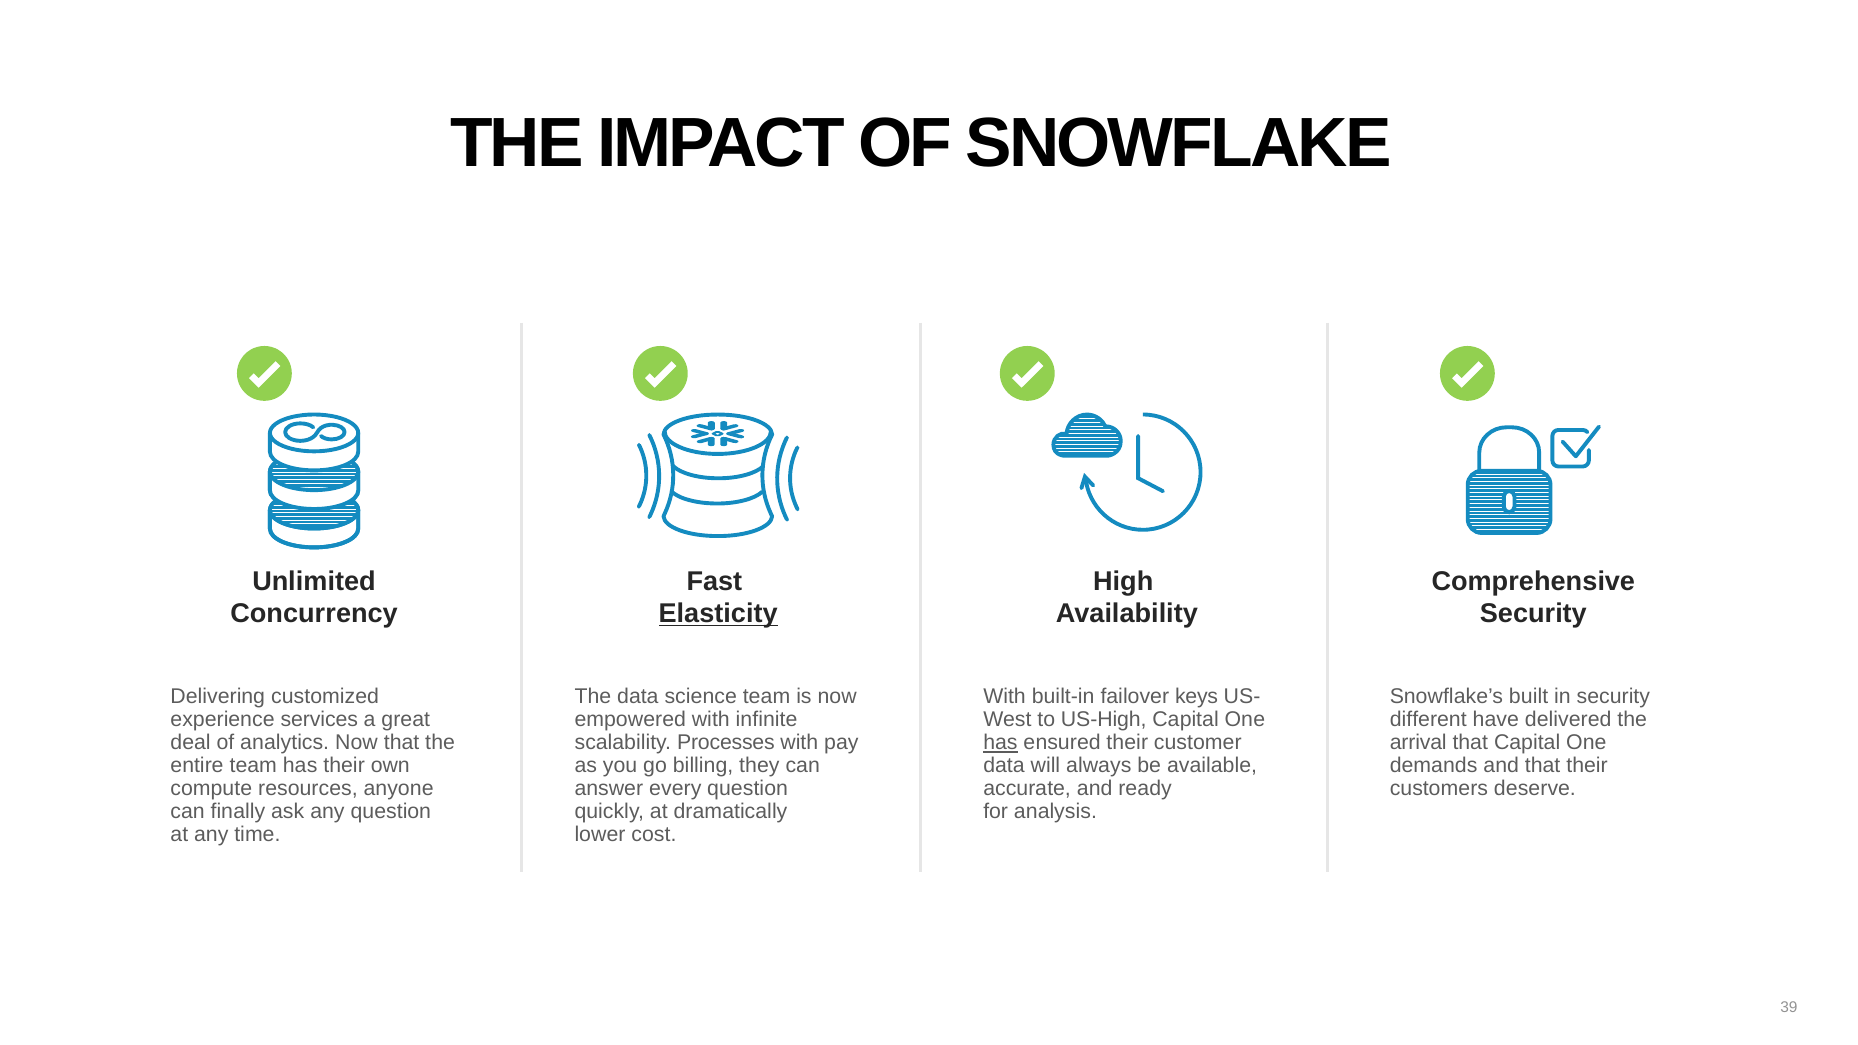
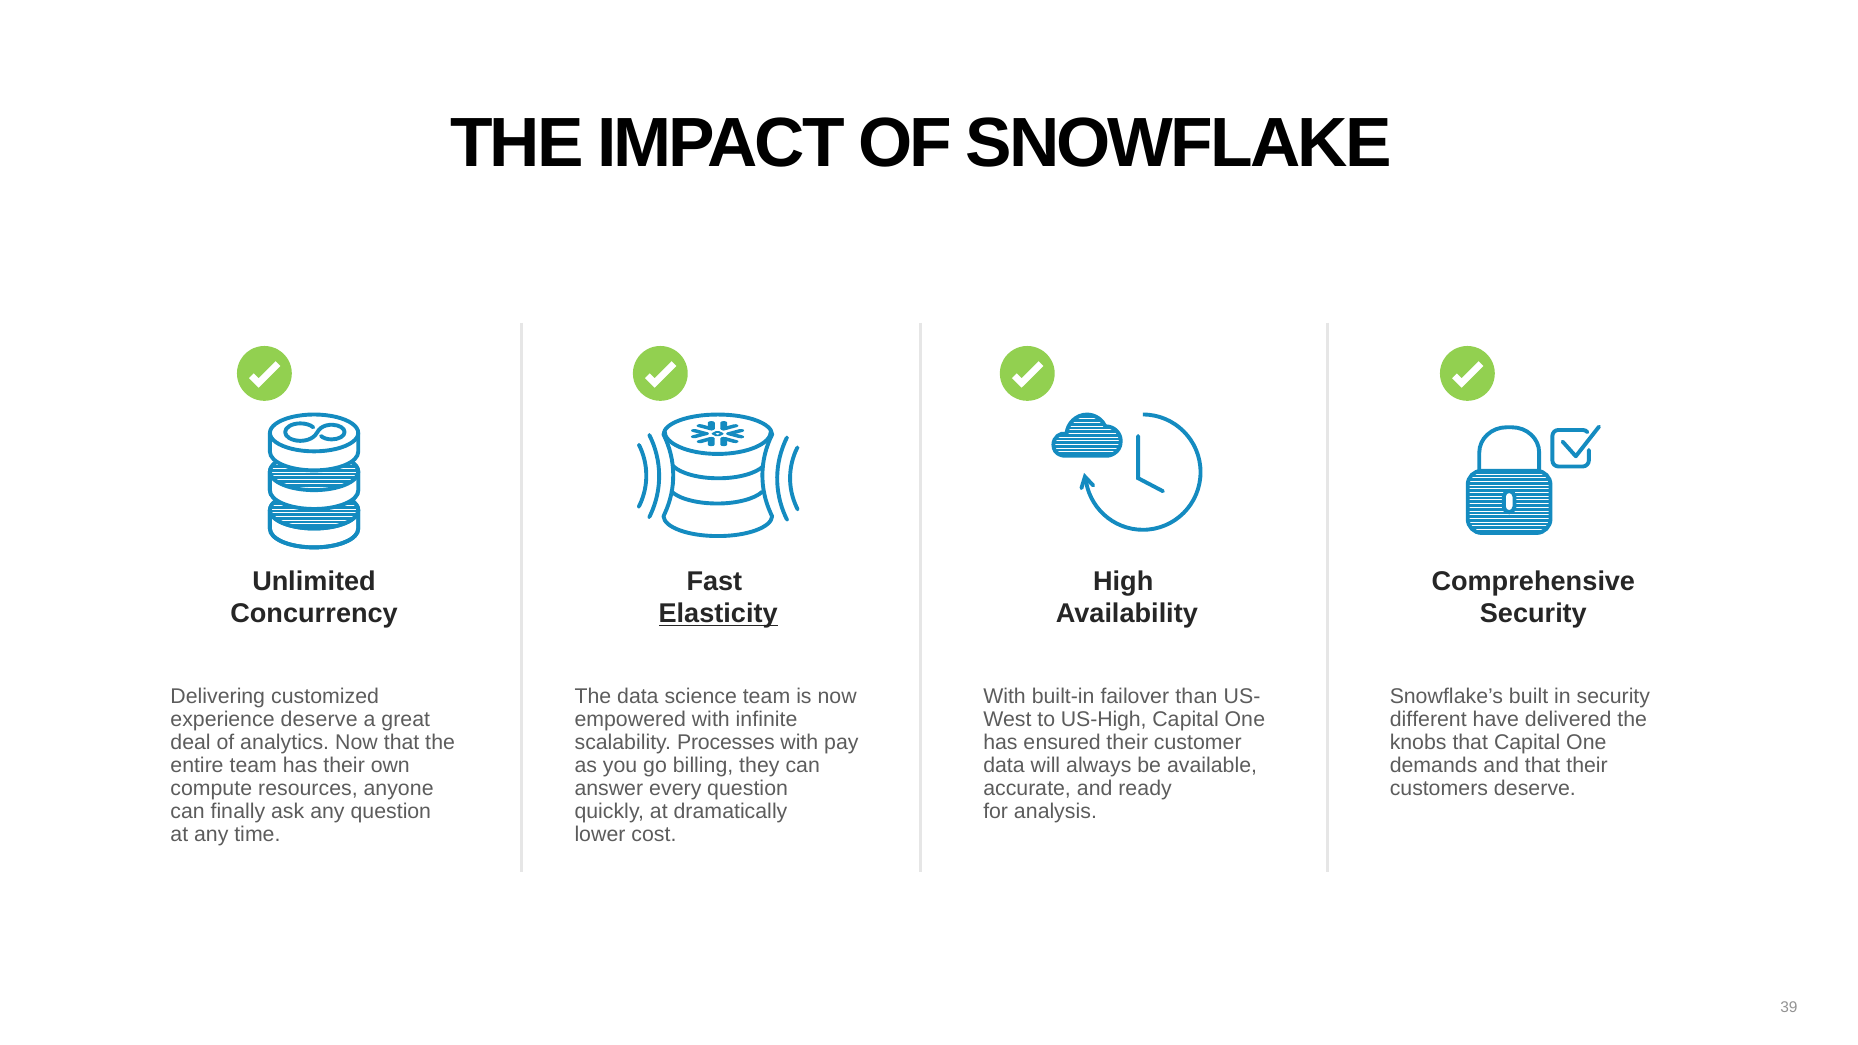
keys: keys -> than (1196, 697)
experience services: services -> deserve (319, 720)
has underline: present -> none (1000, 743)
arrival: arrival -> knobs (1418, 743)
